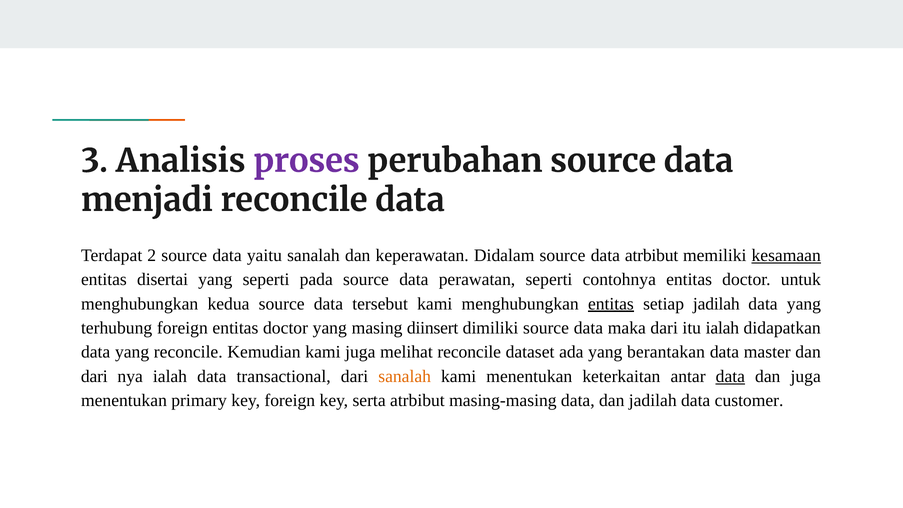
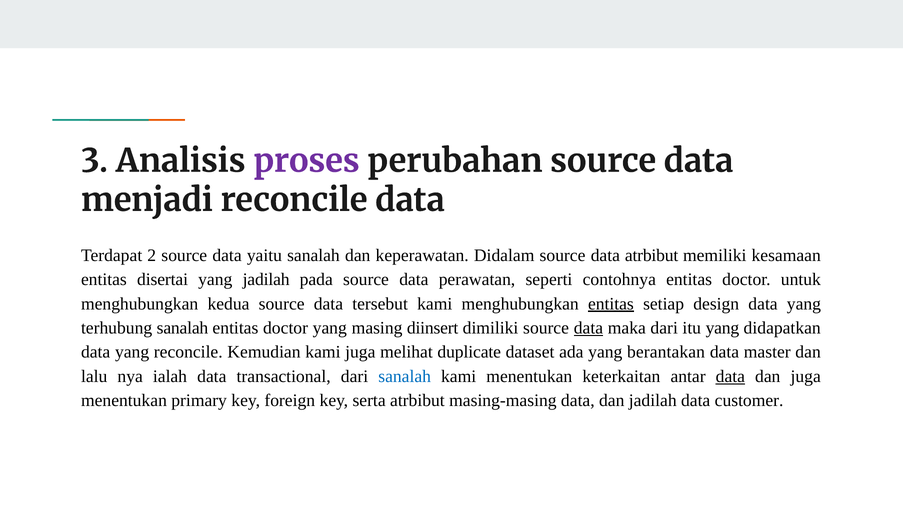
kesamaan underline: present -> none (786, 255)
yang seperti: seperti -> jadilah (266, 279)
setiap jadilah: jadilah -> design (716, 304)
terhubung foreign: foreign -> sanalah (182, 328)
data underline: none -> present (588, 328)
itu ialah: ialah -> yang (722, 328)
melihat reconcile: reconcile -> duplicate (469, 352)
dari: dari -> lalu (94, 376)
sanalah colour: orange -> blue (405, 376)
